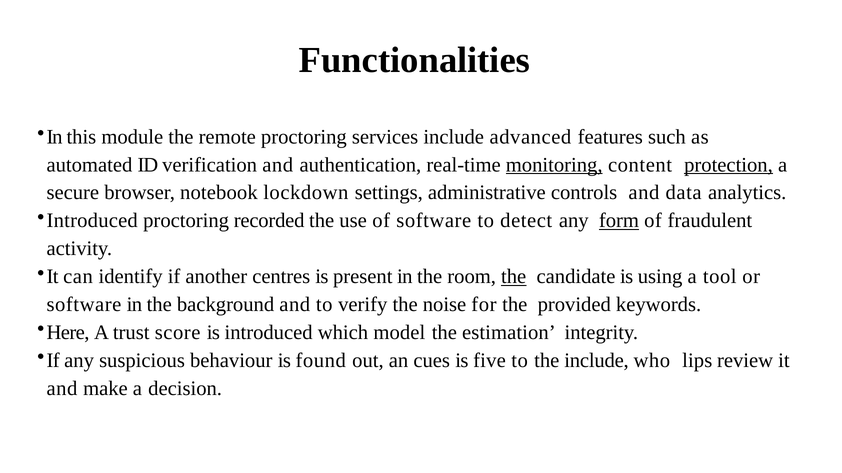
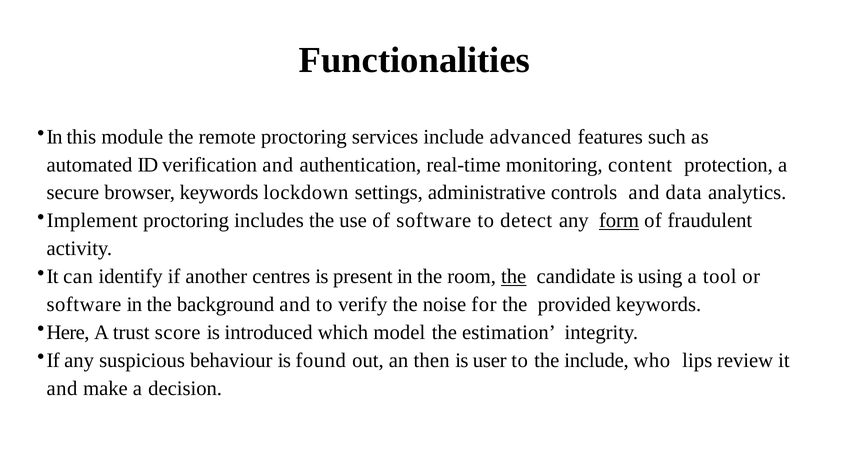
monitoring underline: present -> none (554, 165)
protection underline: present -> none (728, 165)
browser notebook: notebook -> keywords (219, 193)
Introduced: Introduced -> Implement (92, 221)
recorded: recorded -> includes (269, 221)
cues: cues -> then (432, 361)
five: five -> user (490, 361)
